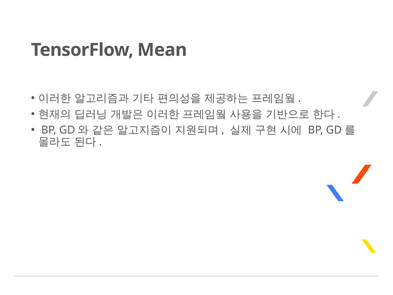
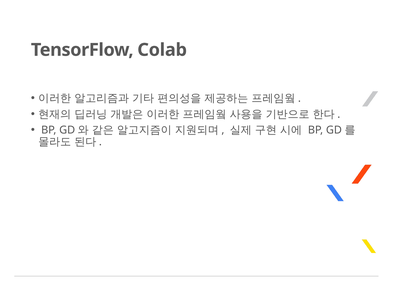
Mean: Mean -> Colab (162, 50)
